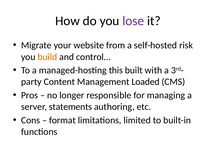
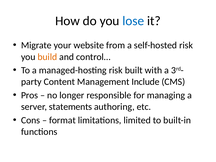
lose colour: purple -> blue (133, 21)
managed-hosting this: this -> risk (116, 70)
Loaded: Loaded -> Include (146, 82)
